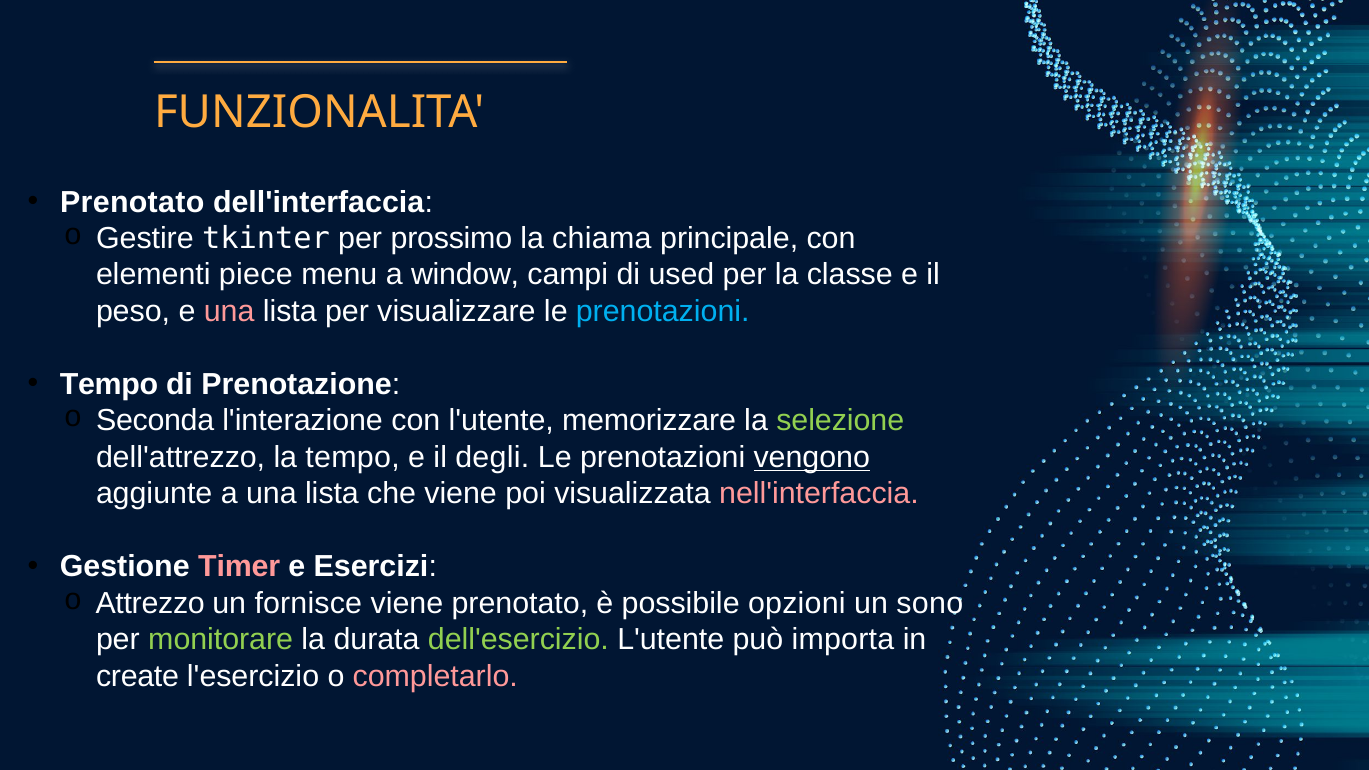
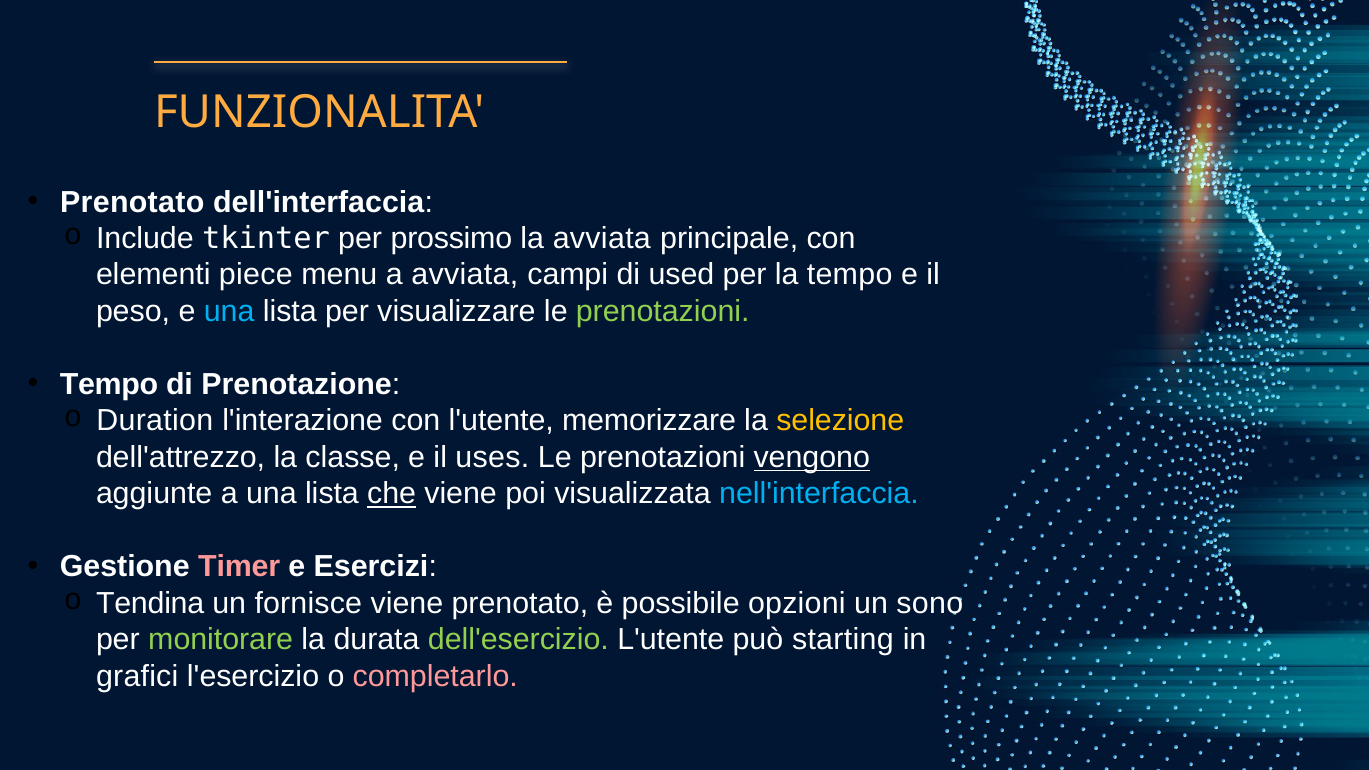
Gestire: Gestire -> Include (145, 238)
la chiama: chiama -> avviata (602, 238)
a window: window -> avviata (465, 275)
la classe: classe -> tempo (850, 275)
una colour: pink -> light blue (229, 311)
prenotazioni colour: light blue -> light green (663, 311)
Seconda: Seconda -> Duration (155, 421)
selezione colour: light green -> yellow (840, 421)
la tempo: tempo -> classe (353, 457)
degli: degli -> uses (492, 457)
che underline: none -> present (392, 494)
nell'interfaccia colour: pink -> light blue (819, 494)
Attrezzo: Attrezzo -> Tendina (150, 603)
importa: importa -> starting (843, 640)
create: create -> grafici (137, 676)
